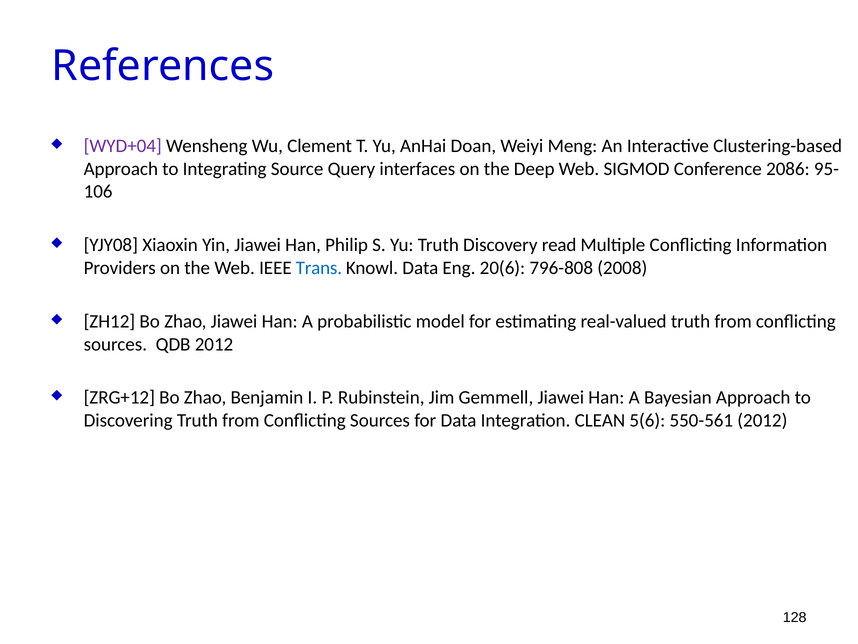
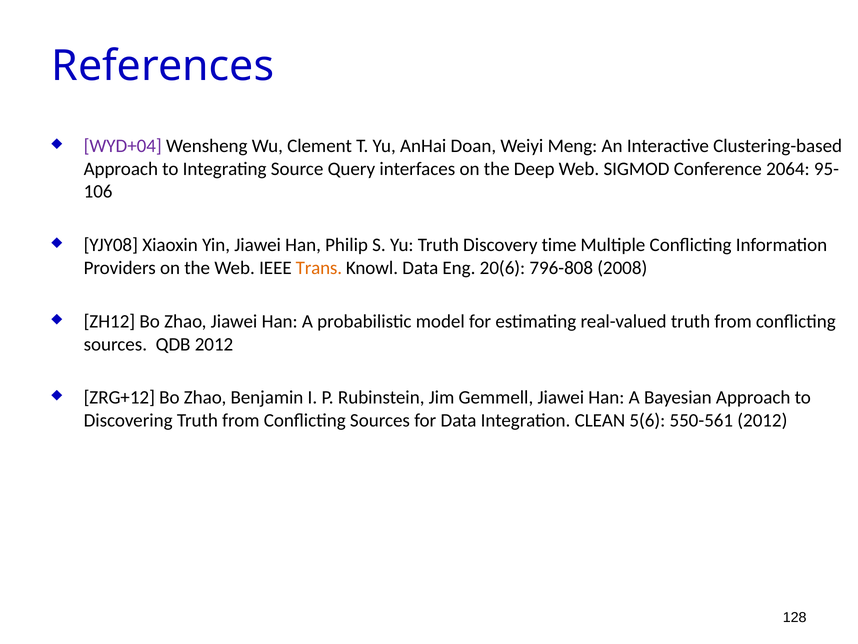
2086: 2086 -> 2064 (788, 169)
read: read -> time (559, 245)
Trans colour: blue -> orange (319, 268)
